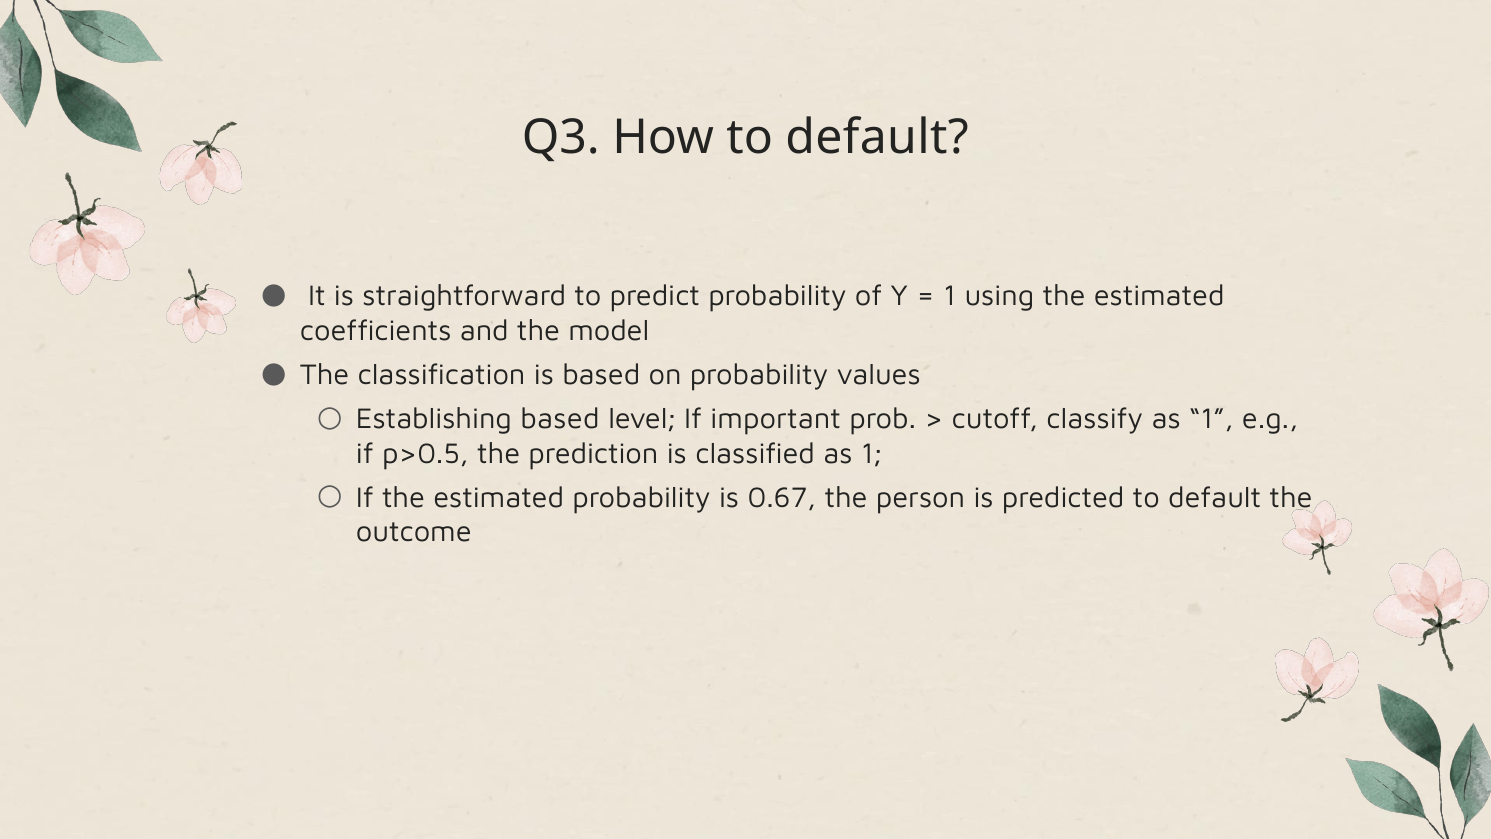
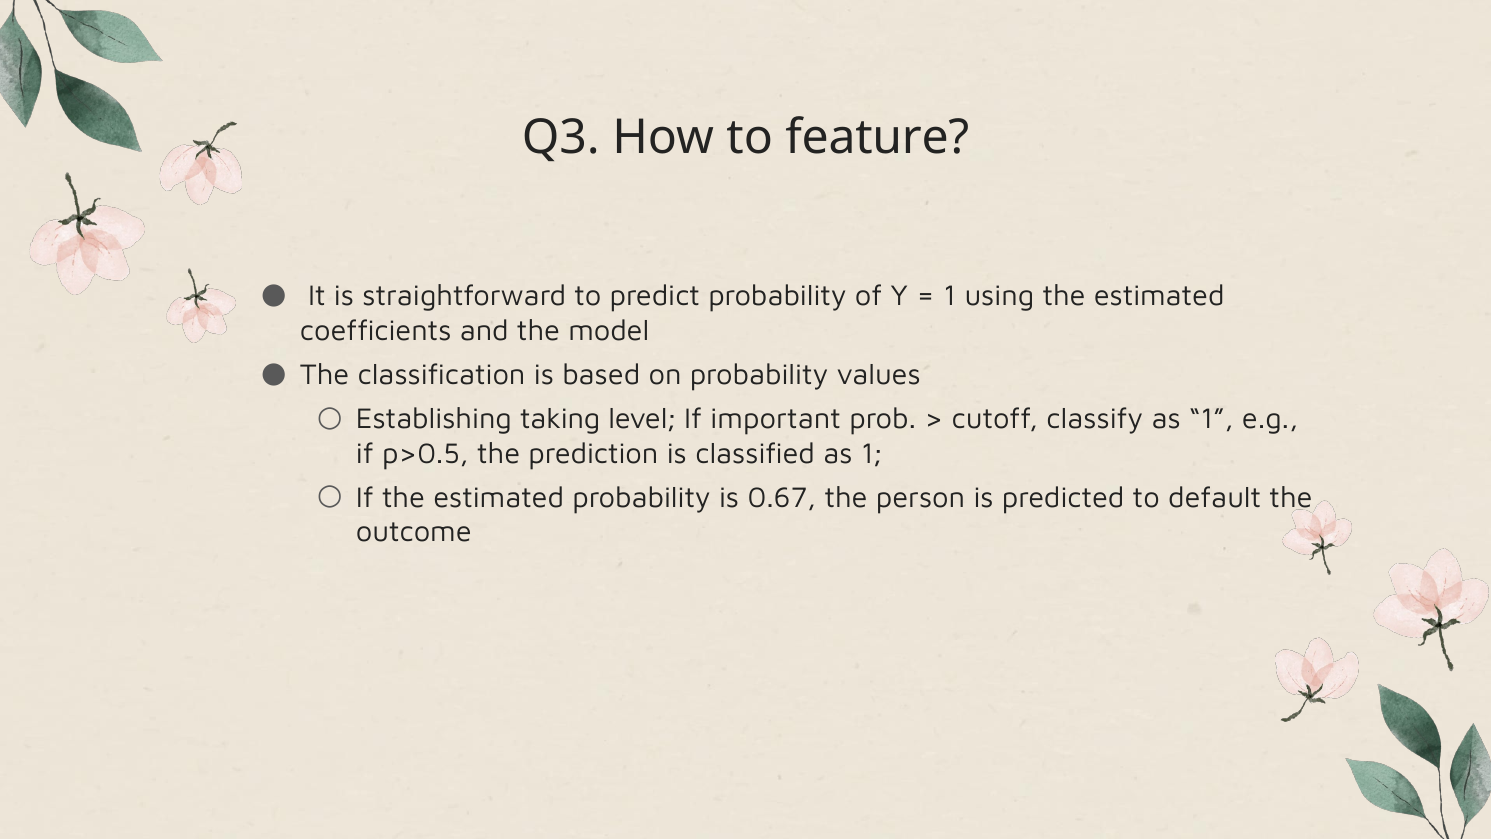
How to default: default -> feature (877, 137)
Establishing based: based -> taking (560, 419)
